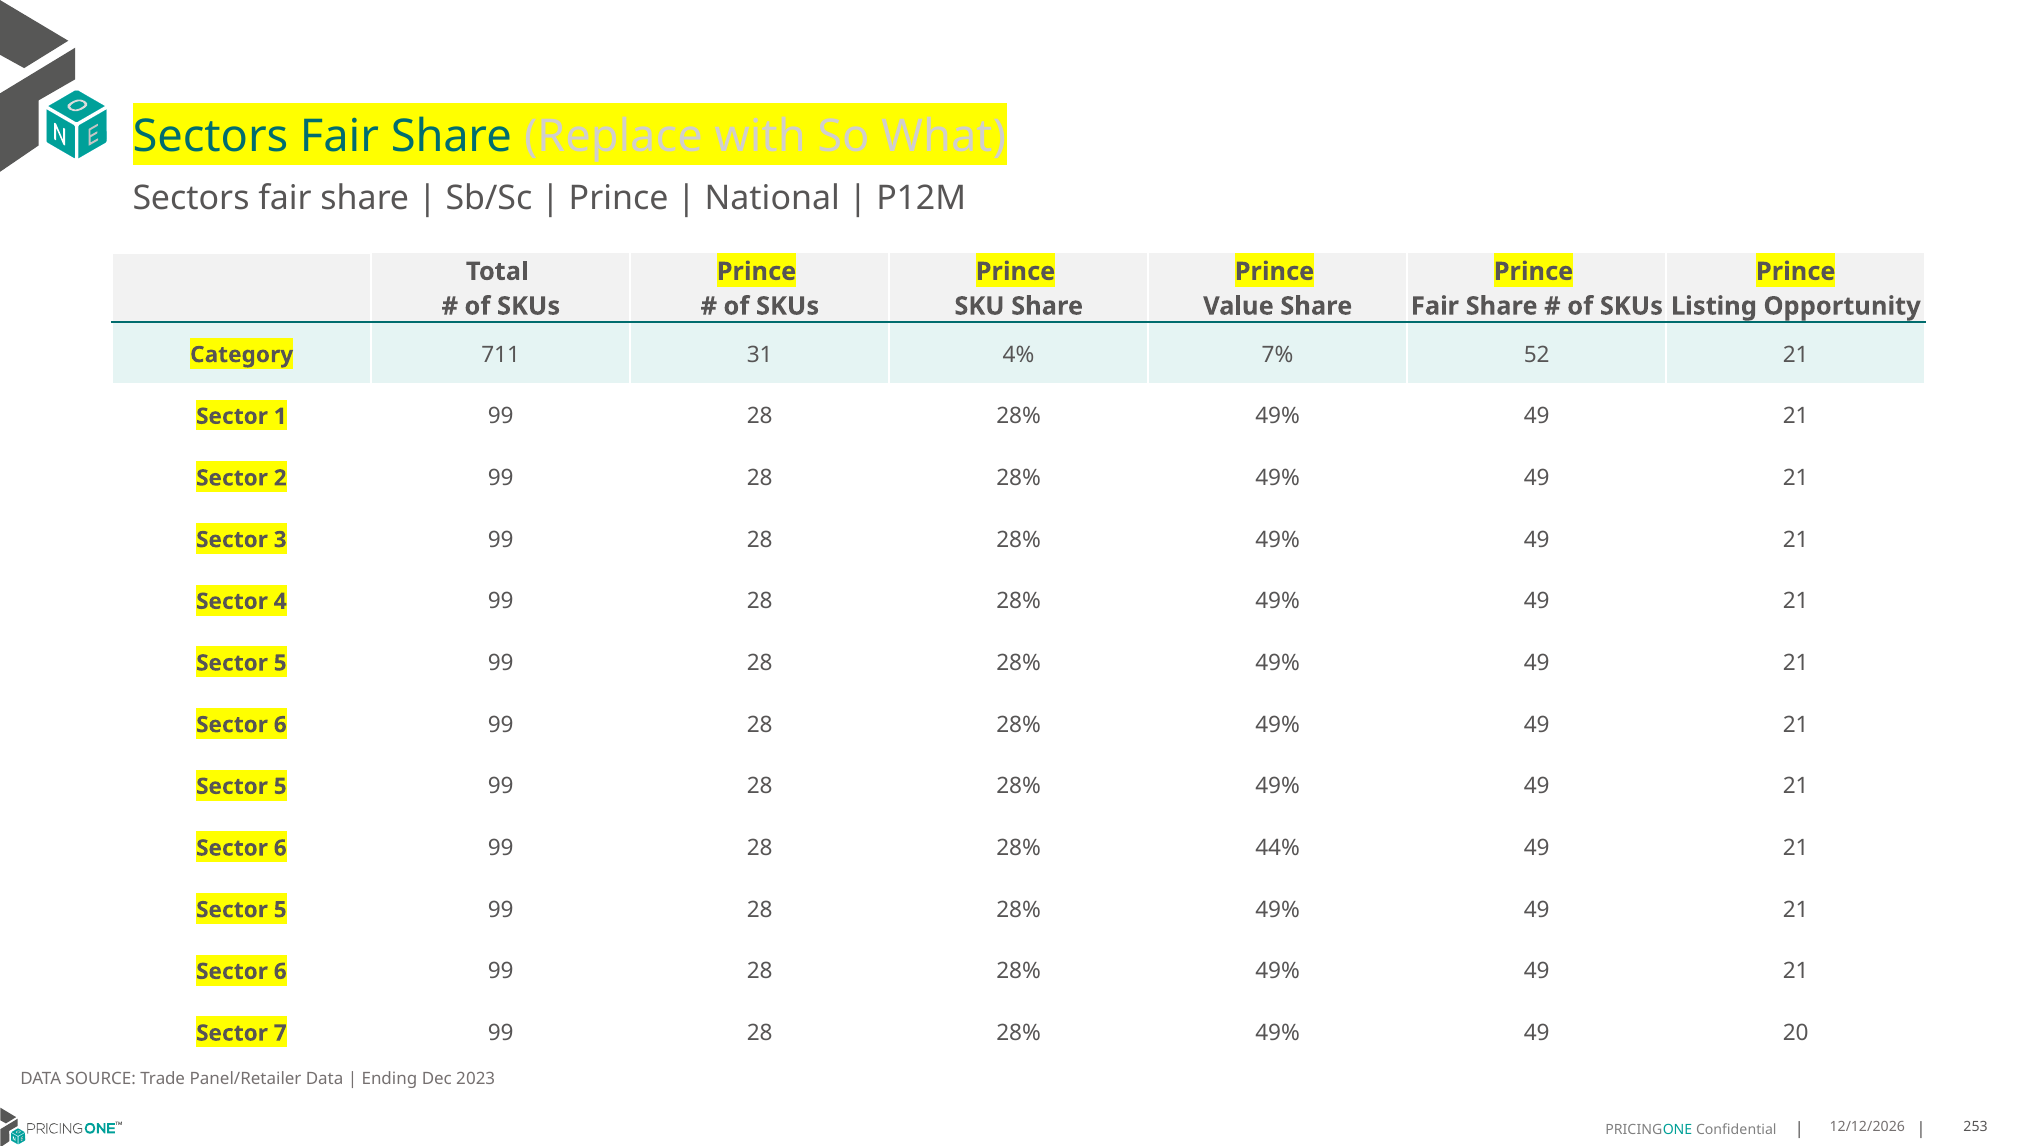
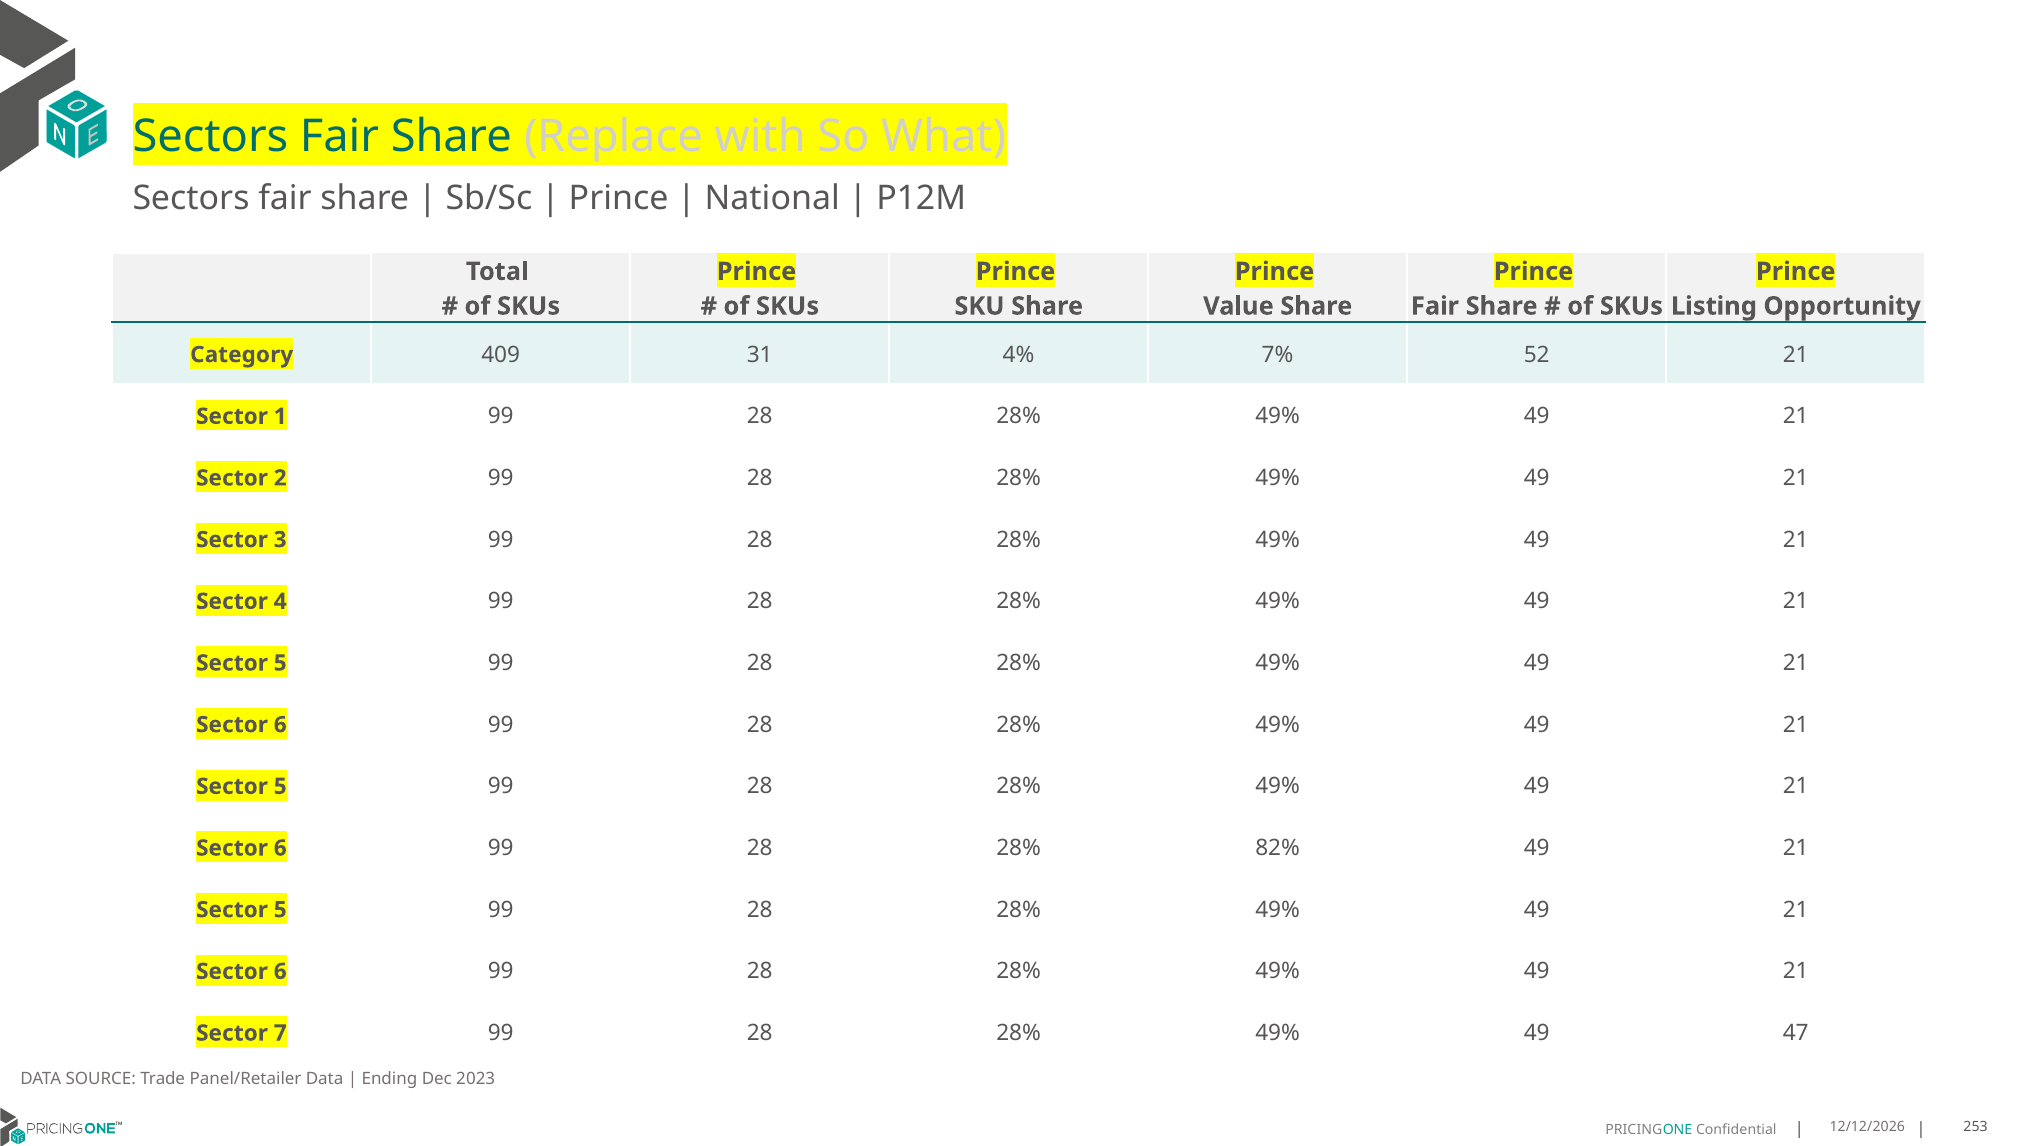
711: 711 -> 409 (501, 355)
44%: 44% -> 82% (1278, 848)
20: 20 -> 47 (1796, 1034)
